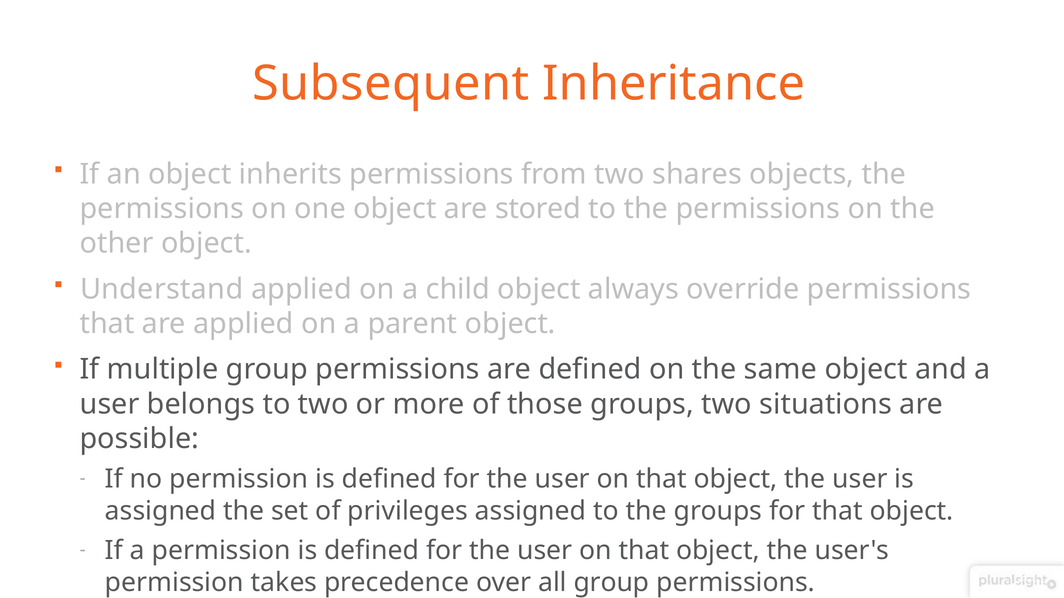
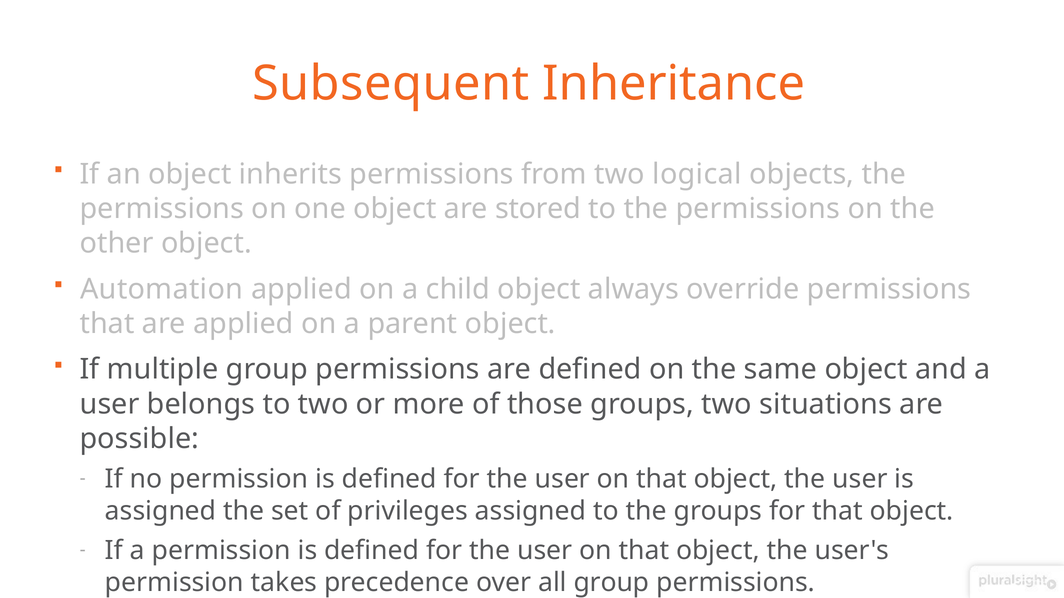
shares: shares -> logical (697, 174)
Understand: Understand -> Automation (162, 289)
